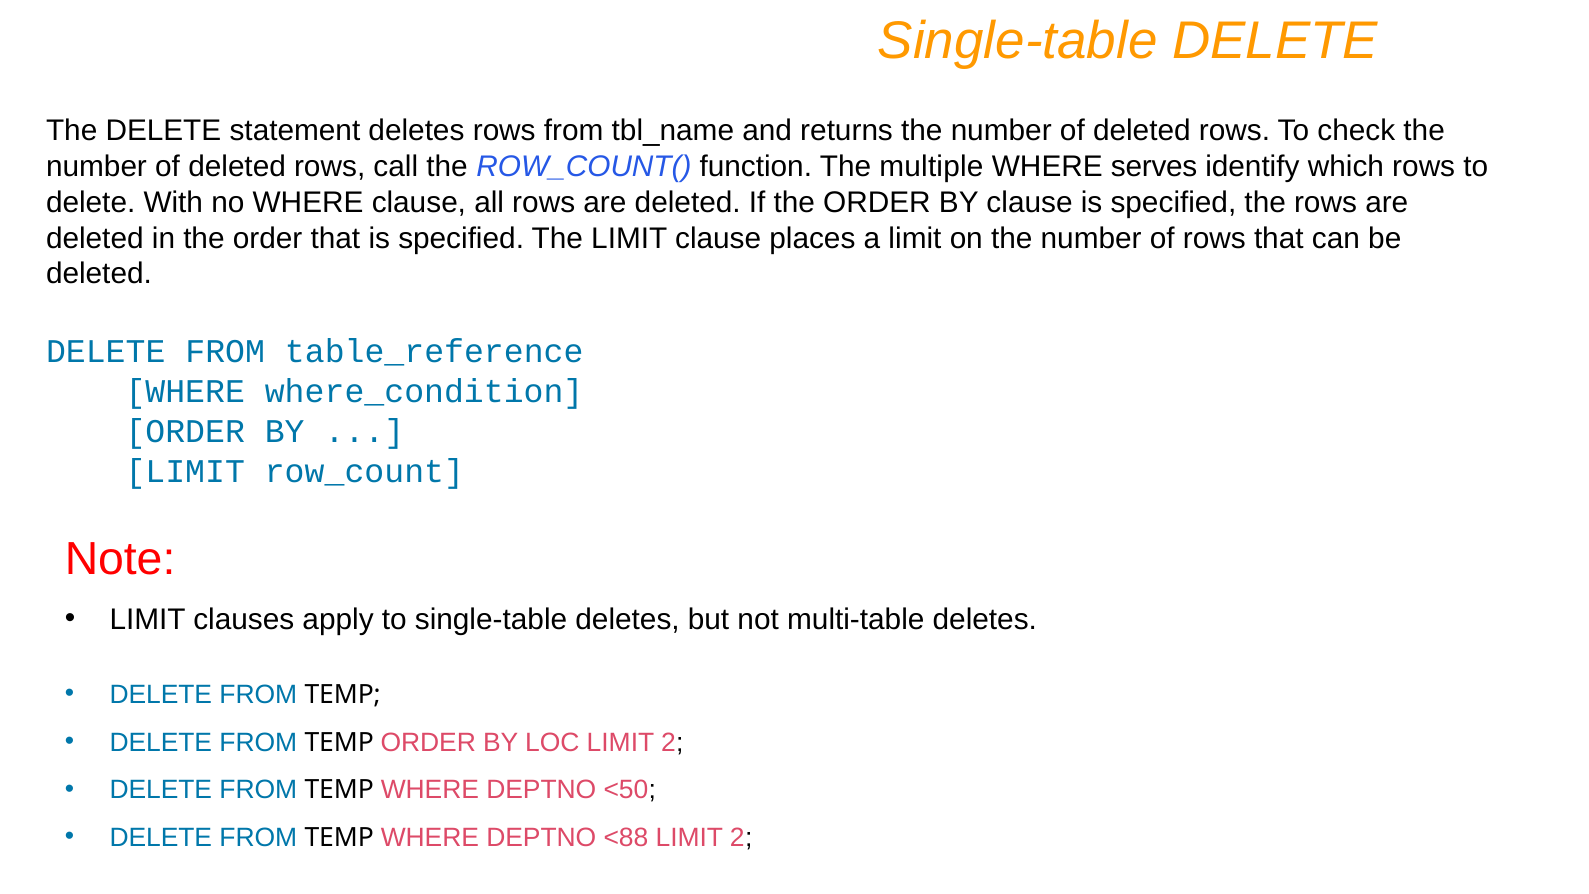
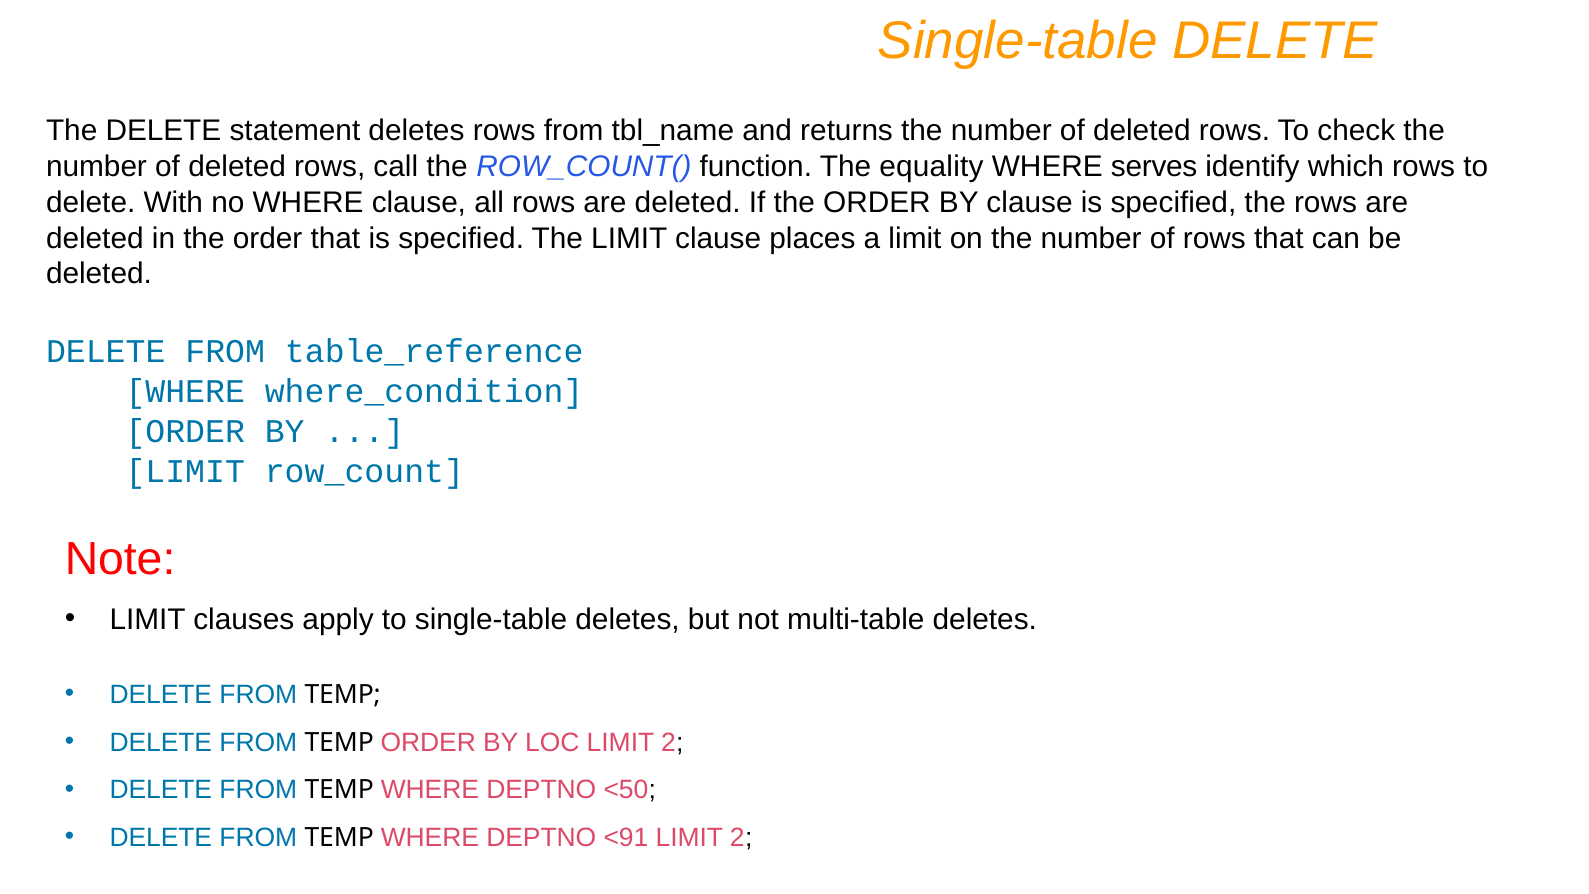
multiple: multiple -> equality (931, 167)
<88: <88 -> <91 (626, 837)
